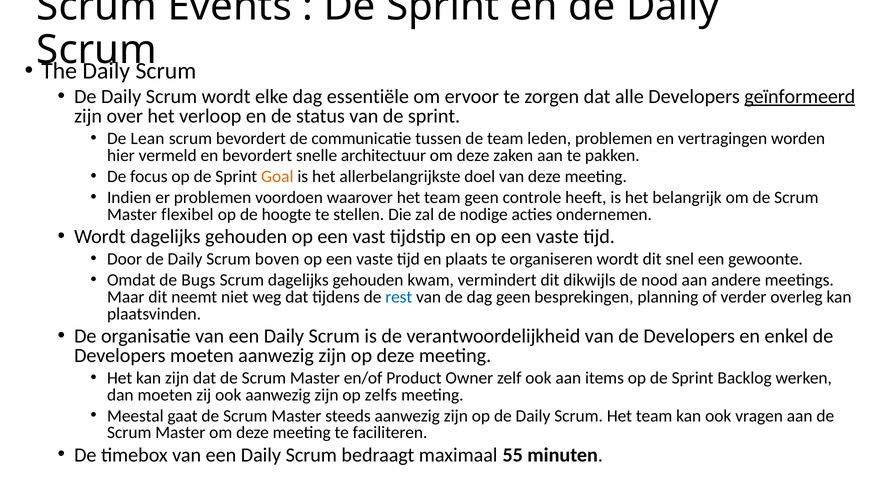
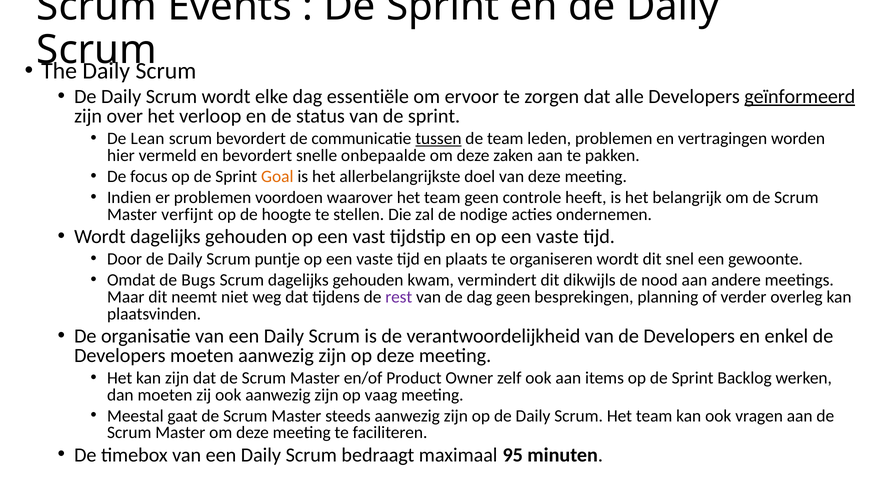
tussen underline: none -> present (438, 139)
architectuur: architectuur -> onbepaalde (383, 156)
flexibel: flexibel -> verfijnt (187, 215)
boven: boven -> puntje (277, 259)
rest colour: blue -> purple (399, 297)
zelfs: zelfs -> vaag (381, 395)
55: 55 -> 95 (513, 455)
